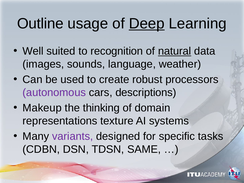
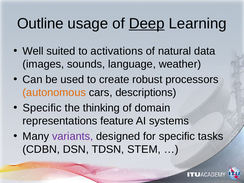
recognition: recognition -> activations (117, 51)
natural underline: present -> none (175, 51)
autonomous colour: purple -> orange (54, 93)
Makeup: Makeup -> Specific (42, 108)
texture: texture -> feature (117, 121)
SAME: SAME -> STEM (144, 149)
